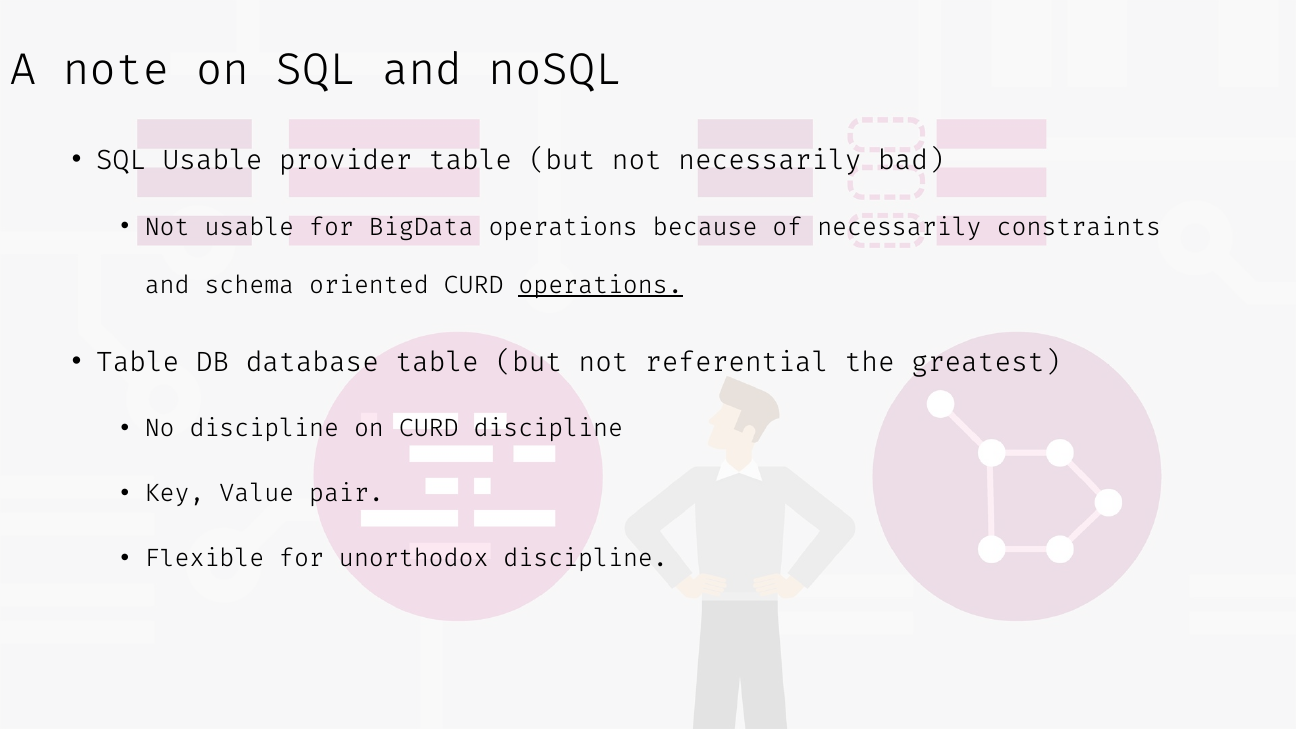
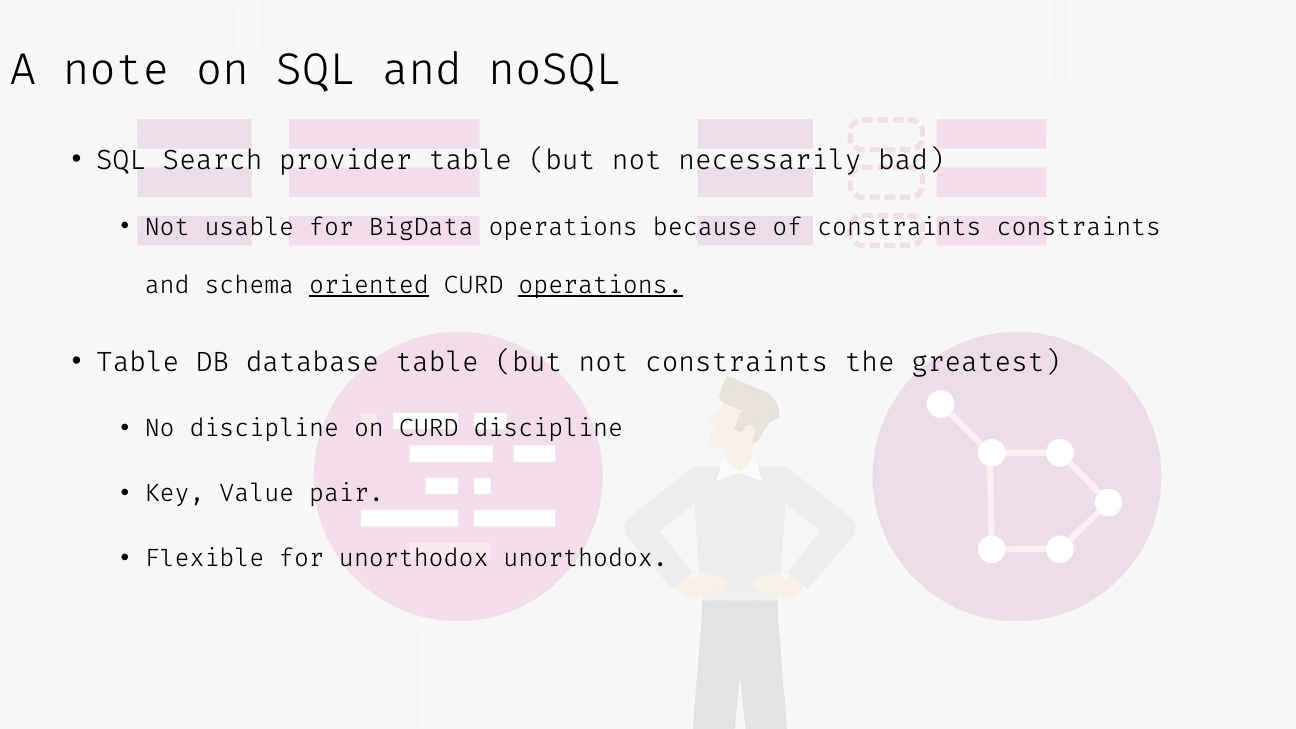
SQL Usable: Usable -> Search (213, 160)
of necessarily: necessarily -> constraints (899, 227)
oriented underline: none -> present (369, 285)
not referential: referential -> constraints (737, 362)
unorthodox discipline: discipline -> unorthodox (586, 559)
